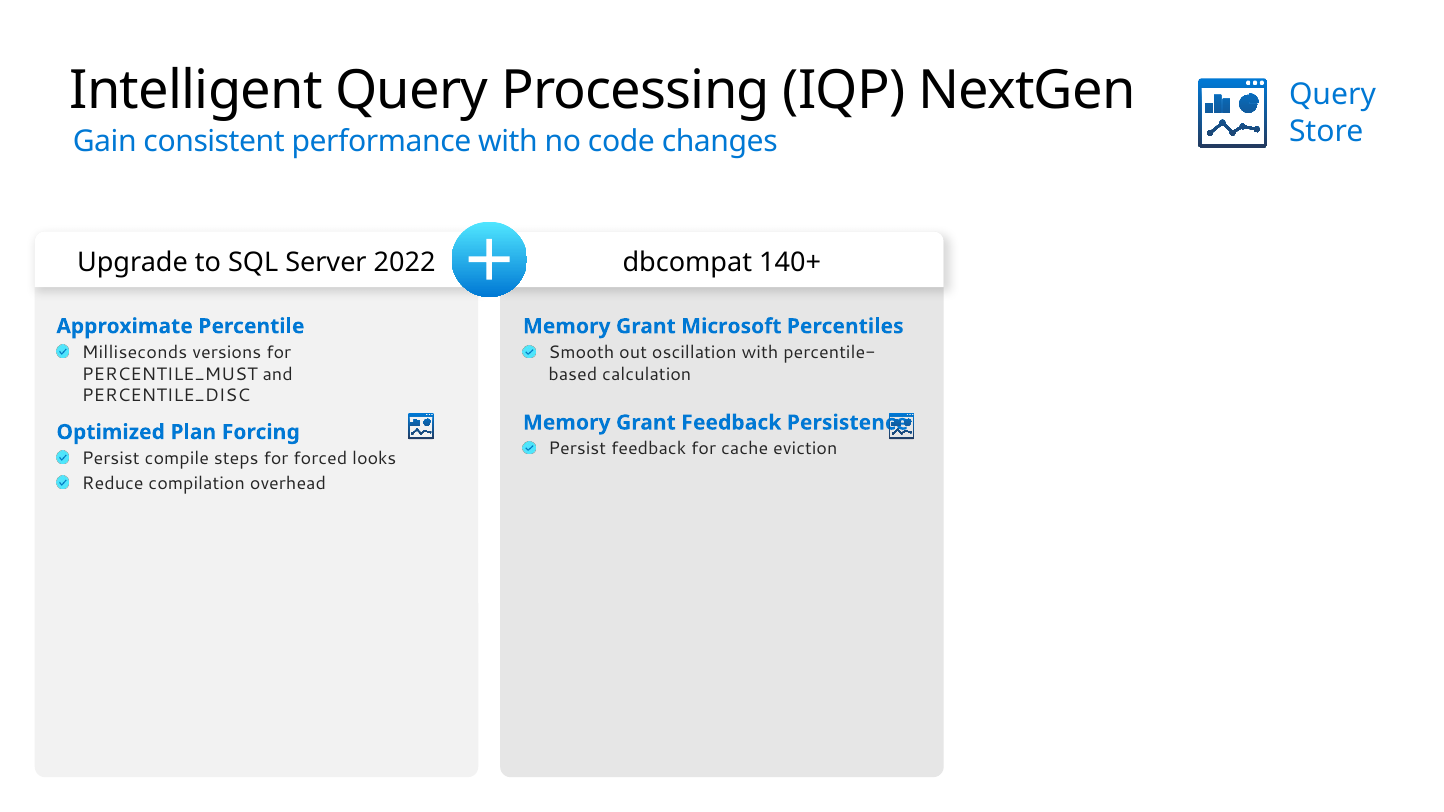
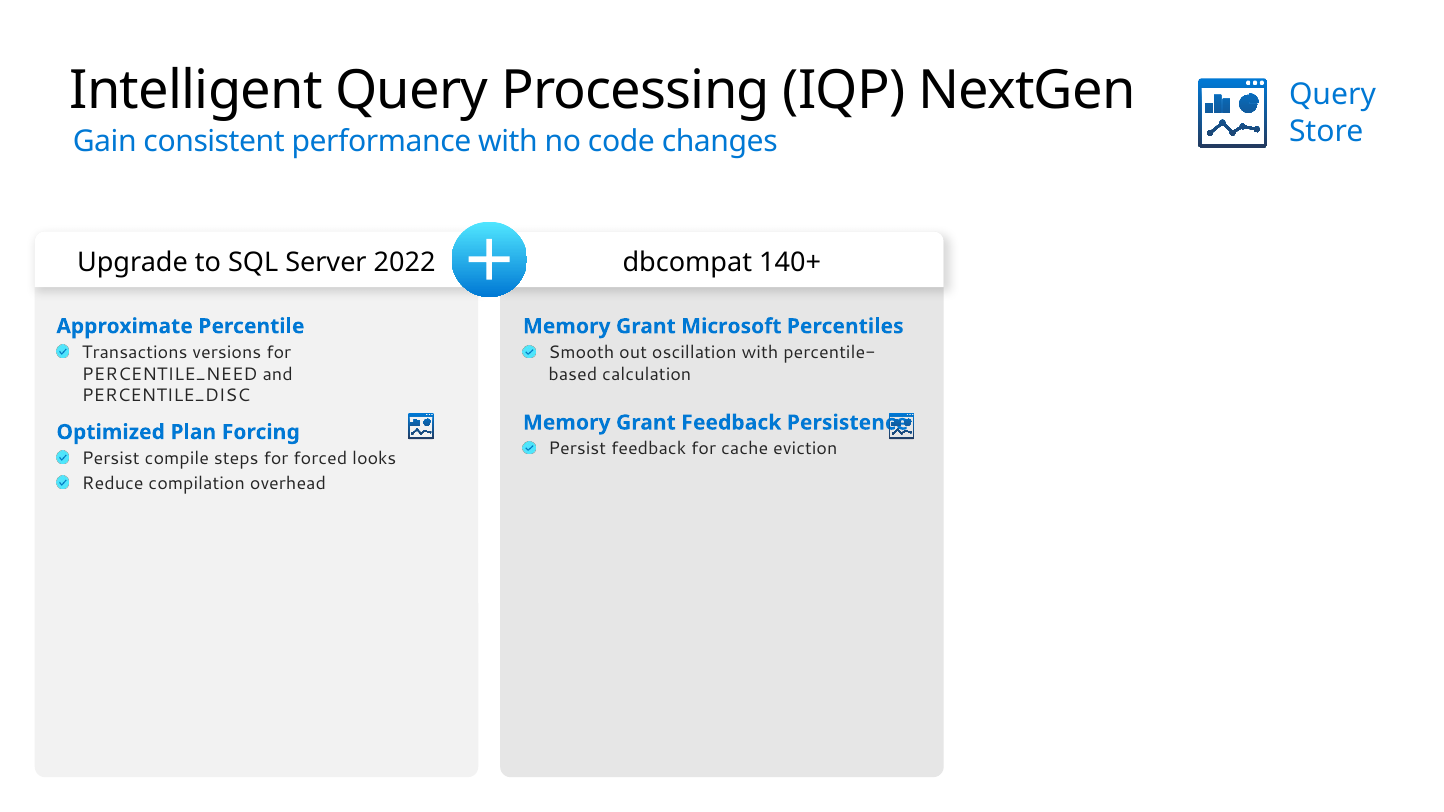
Milliseconds: Milliseconds -> Transactions (135, 353)
PERCENTILE_MUST: PERCENTILE_MUST -> PERCENTILE_NEED (170, 374)
